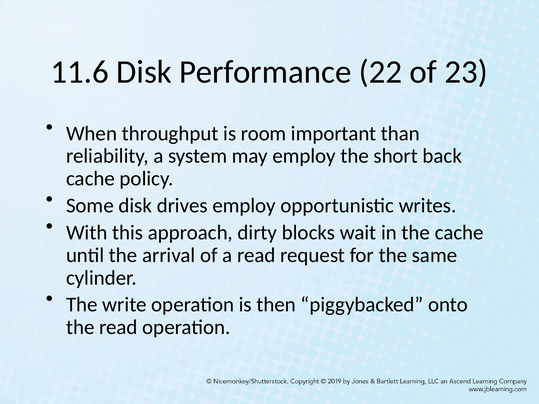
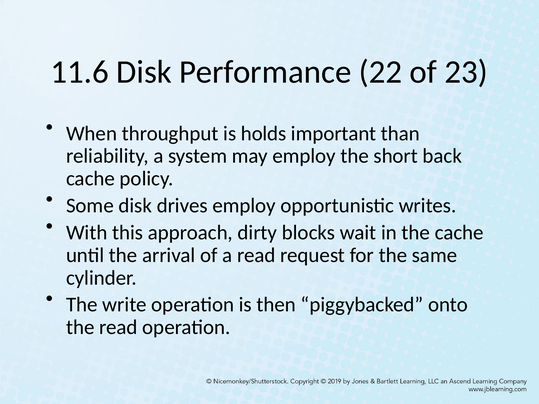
room: room -> holds (264, 134)
